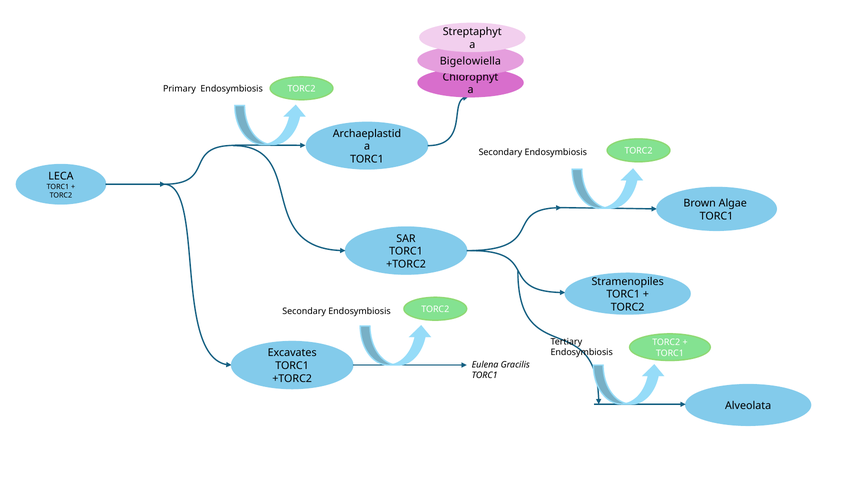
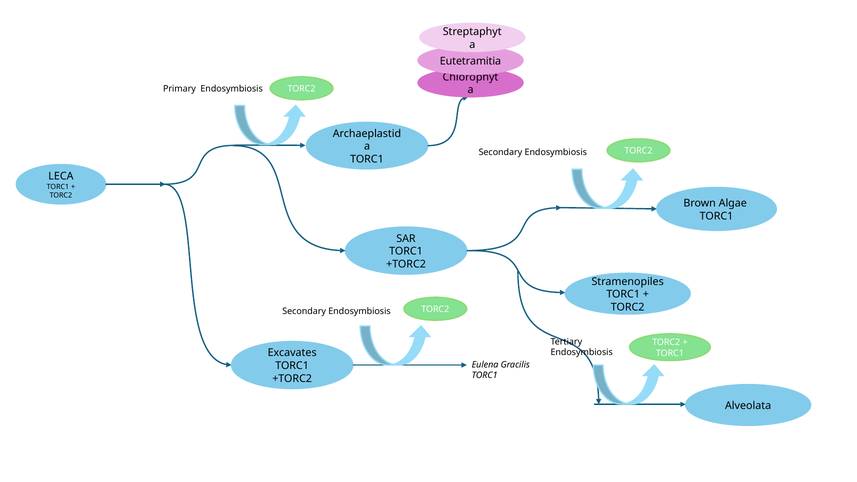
Bigelowiella: Bigelowiella -> Eutetramitia (470, 61)
